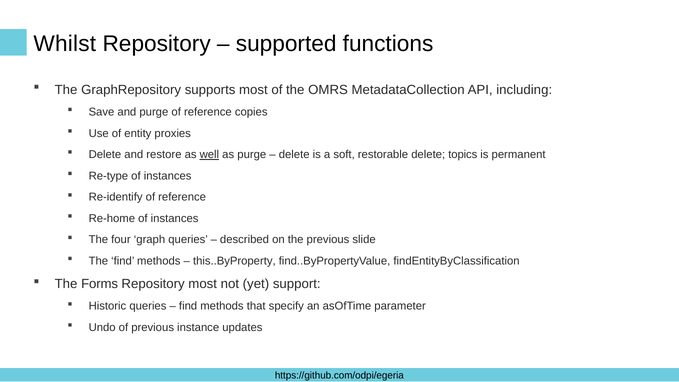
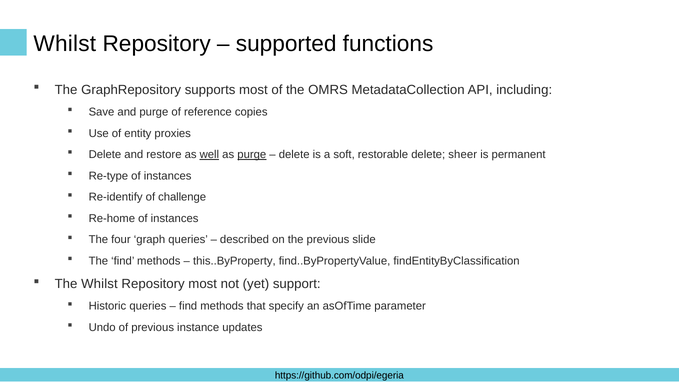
purge underline: none -> present (252, 155)
topics: topics -> sheer (463, 155)
Re-identify of reference: reference -> challenge (182, 197)
The Forms: Forms -> Whilst (99, 284)
